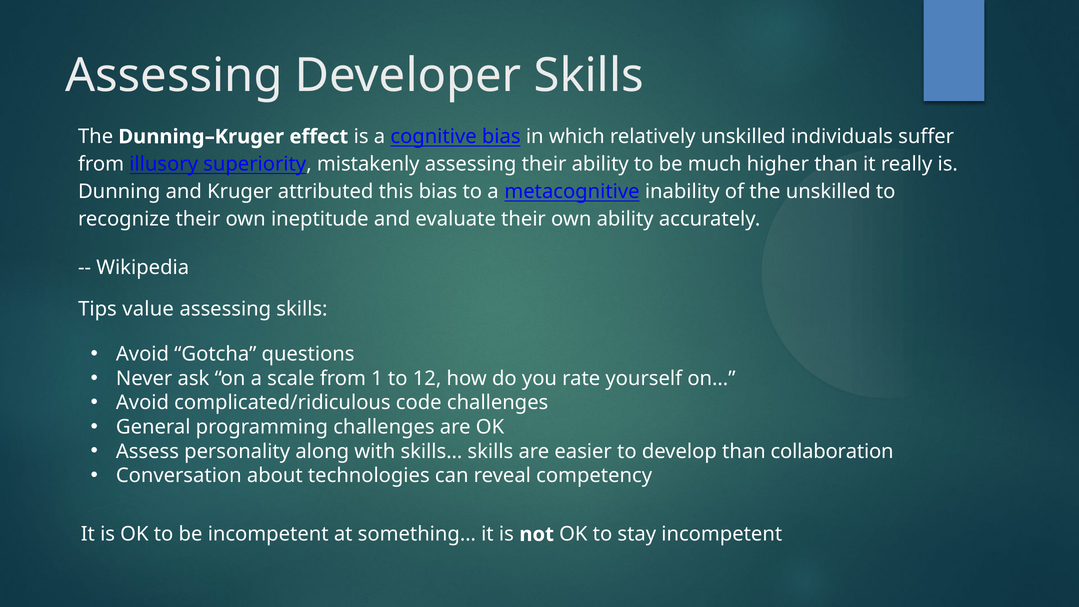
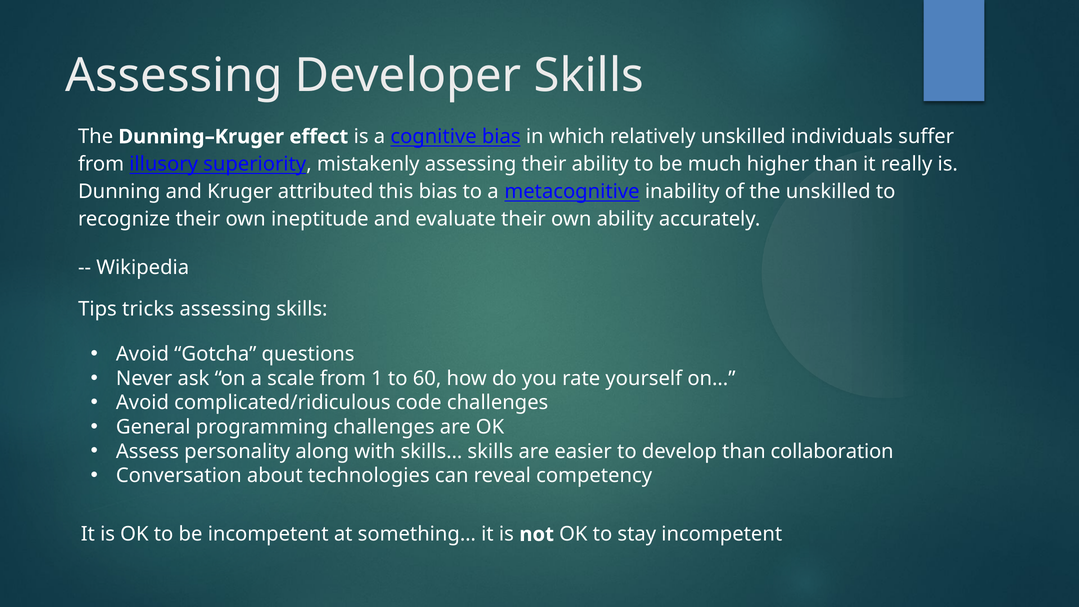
value: value -> tricks (148, 309)
12: 12 -> 60 (427, 378)
